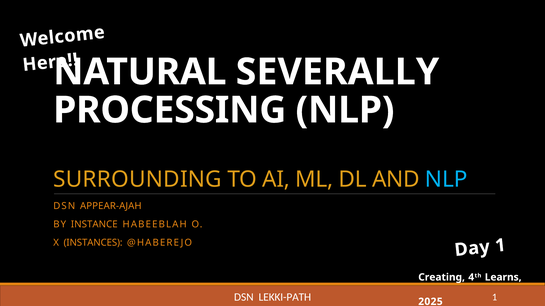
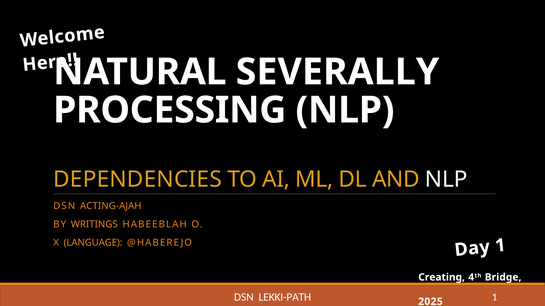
SURROUNDING: SURROUNDING -> DEPENDENCIES (137, 180)
NLP colour: light blue -> white (446, 180)
APPEAR-AJAH: APPEAR-AJAH -> ACTING-AJAH (111, 206)
INSTANCE: INSTANCE -> WRITINGS (94, 225)
INSTANCES: INSTANCES -> LANGUAGE (93, 243)
Learns: Learns -> Bridge (503, 278)
